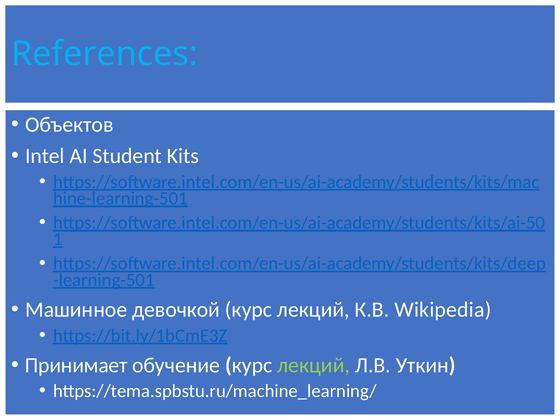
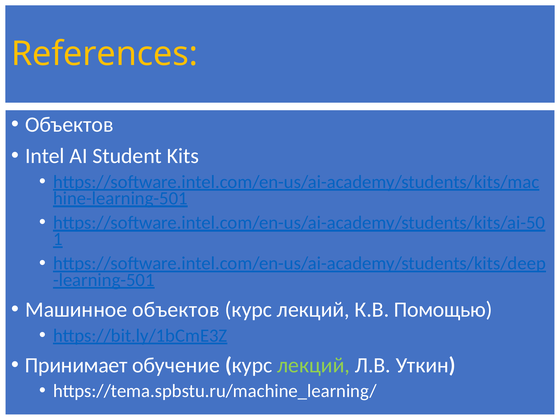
References colour: light blue -> yellow (105, 54)
Машинное девочкой: девочкой -> объектов (176, 310)
Wikipedia: Wikipedia -> Помощью (443, 310)
